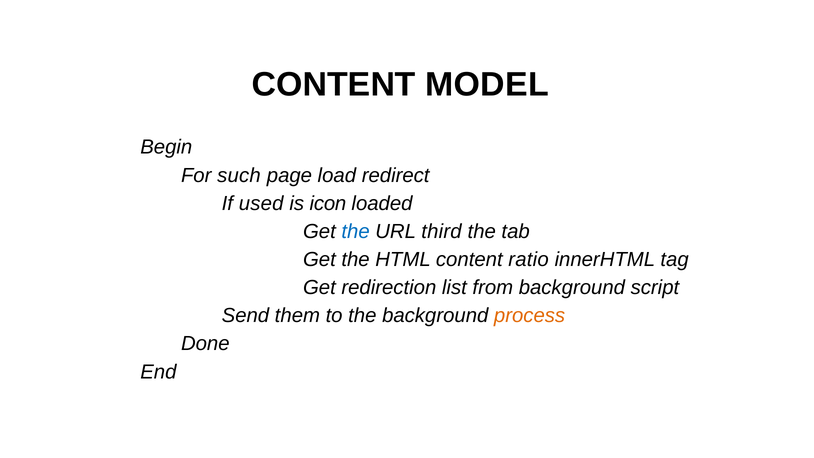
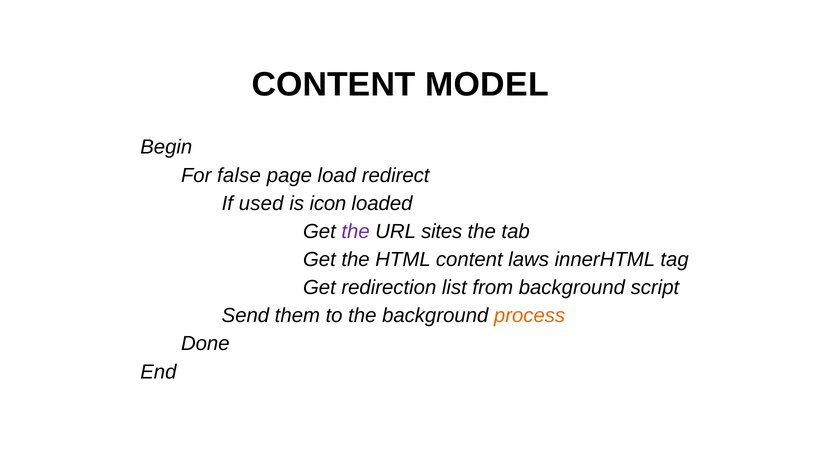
such: such -> false (239, 175)
the colour: blue -> purple (356, 231)
third: third -> sites (442, 231)
ratio: ratio -> laws (529, 259)
